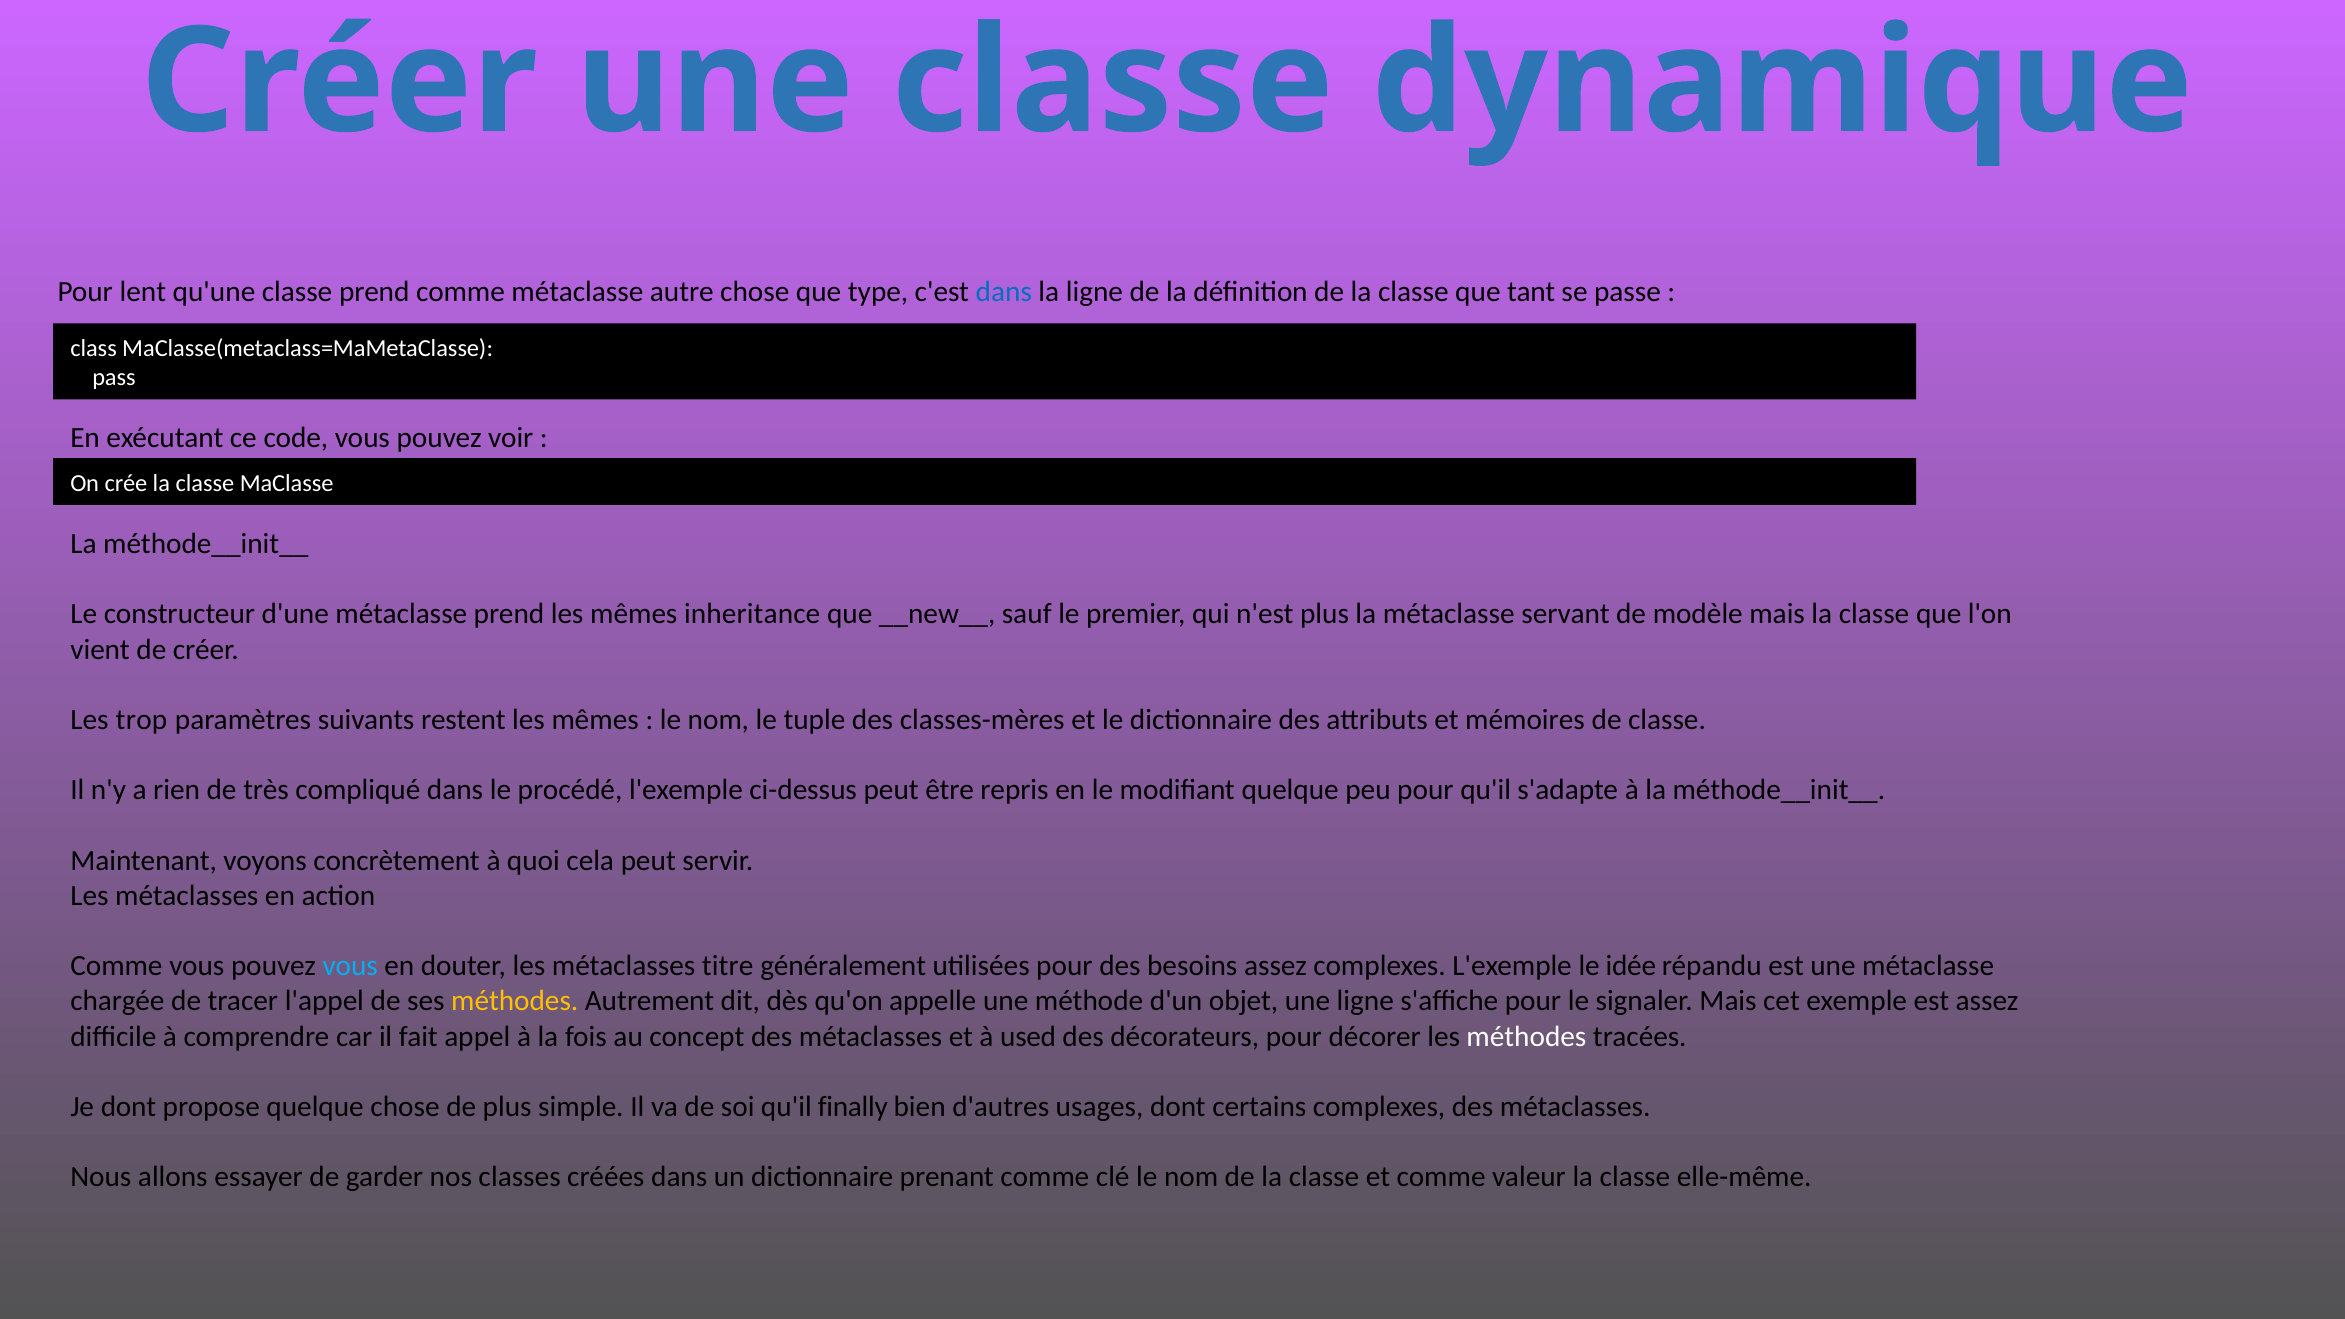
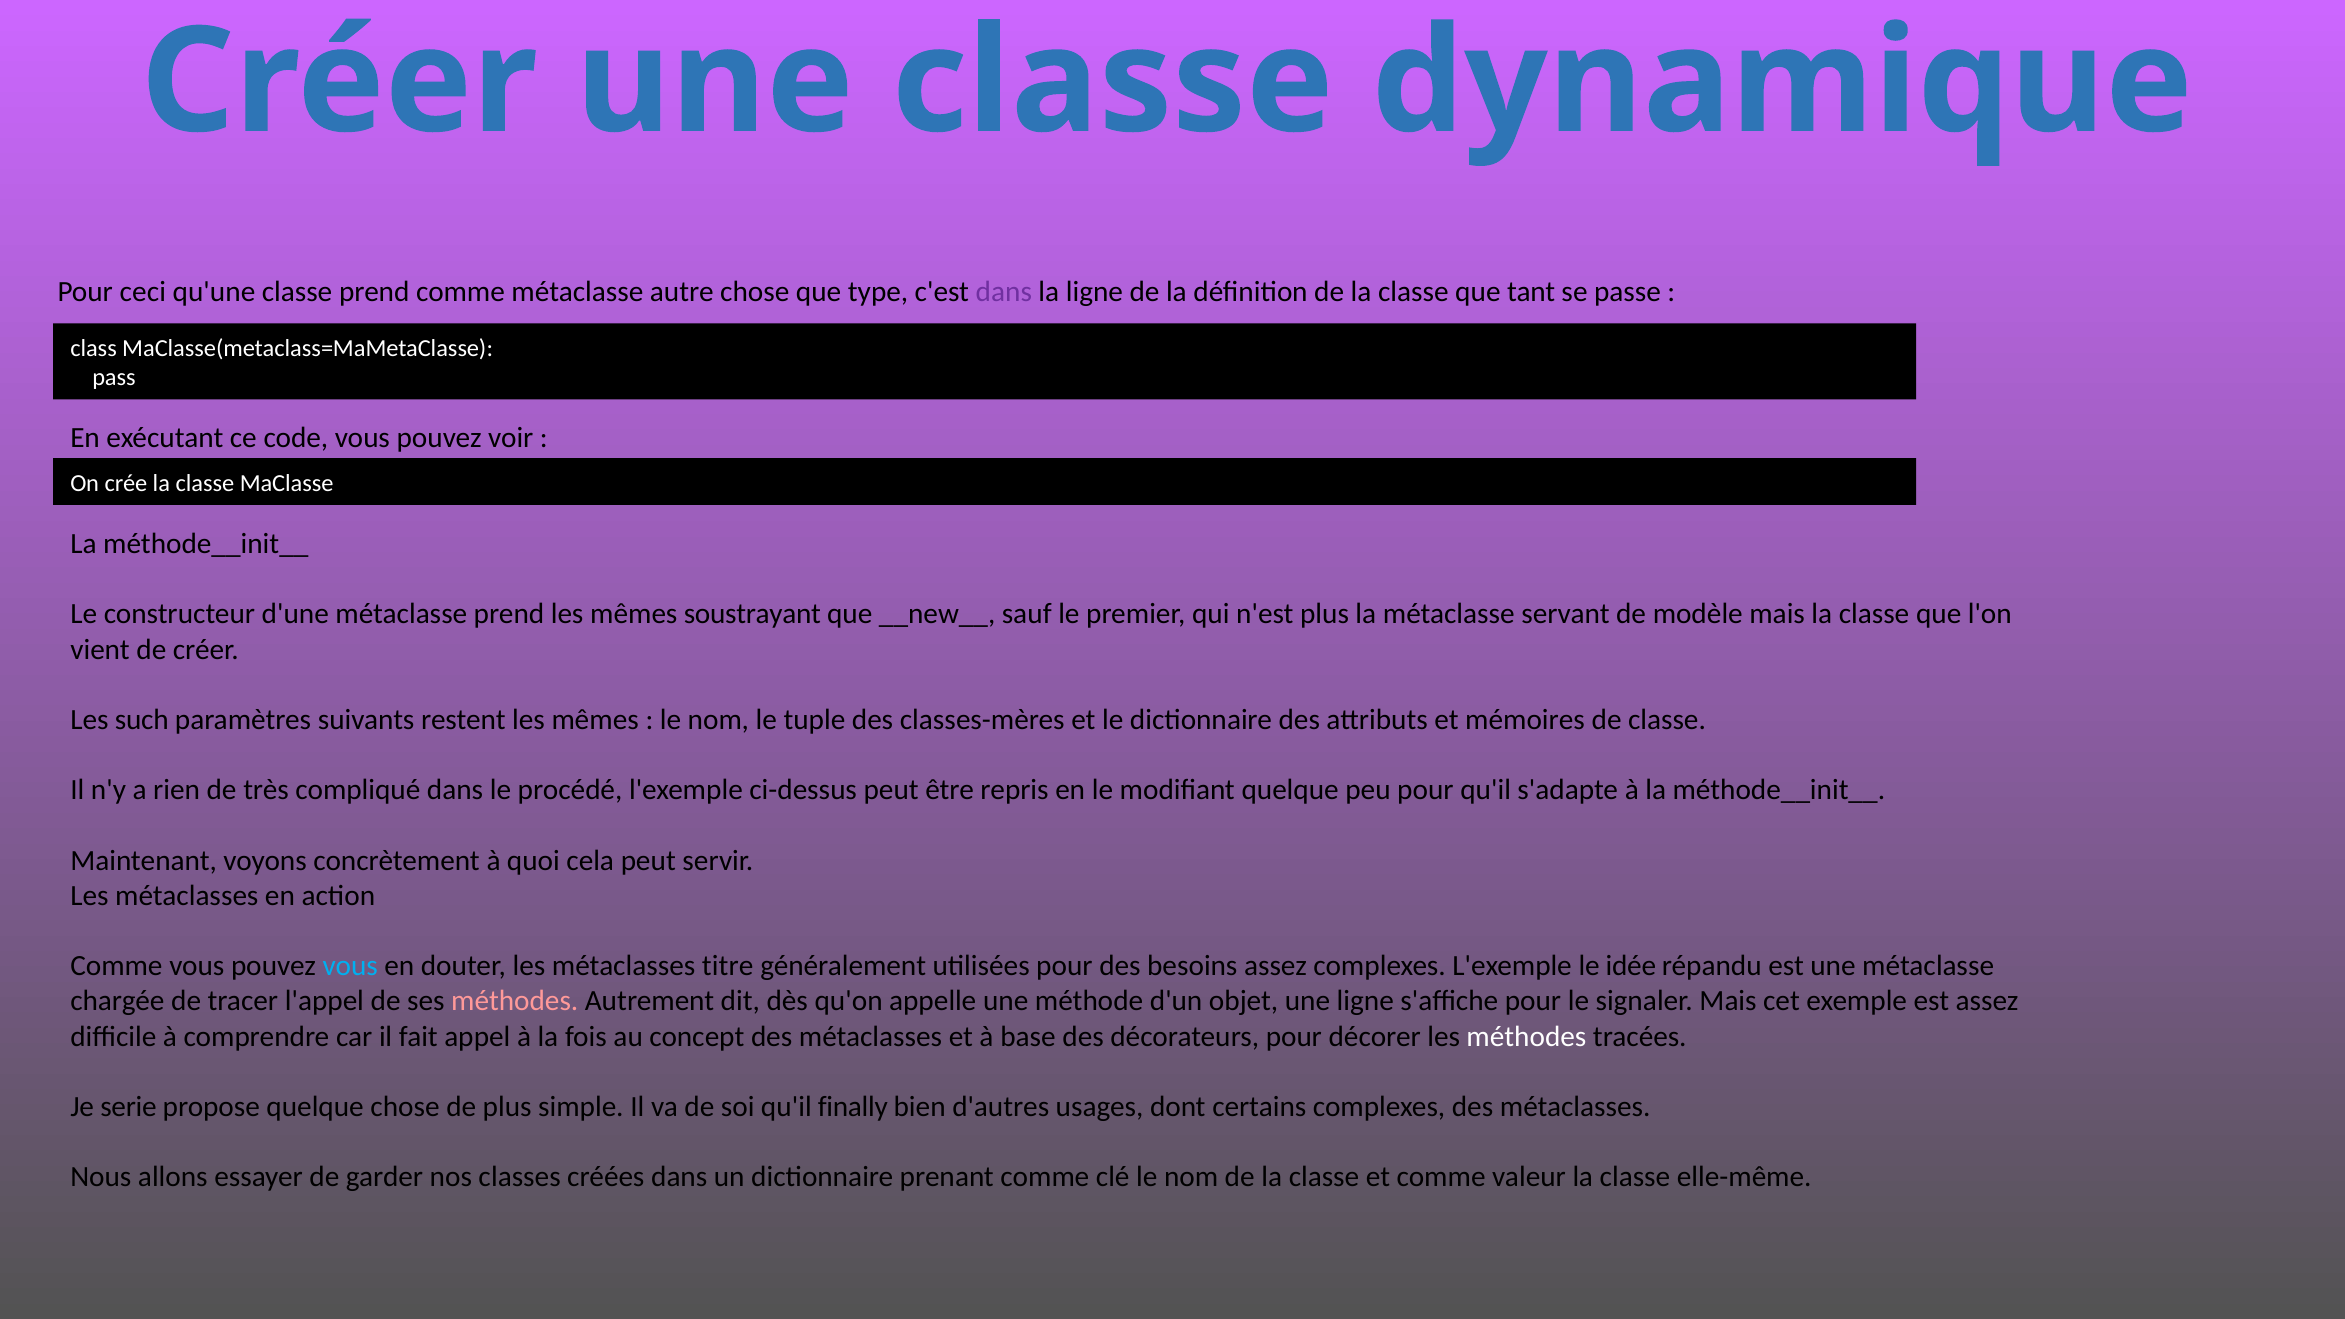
lent: lent -> ceci (143, 292)
dans colour: blue -> purple (1004, 292)
inheritance: inheritance -> soustrayant (752, 614)
trop: trop -> such (142, 720)
méthodes colour: yellow -> pink (515, 1001)
used: used -> base (1028, 1036)
Je dont: dont -> serie (128, 1107)
